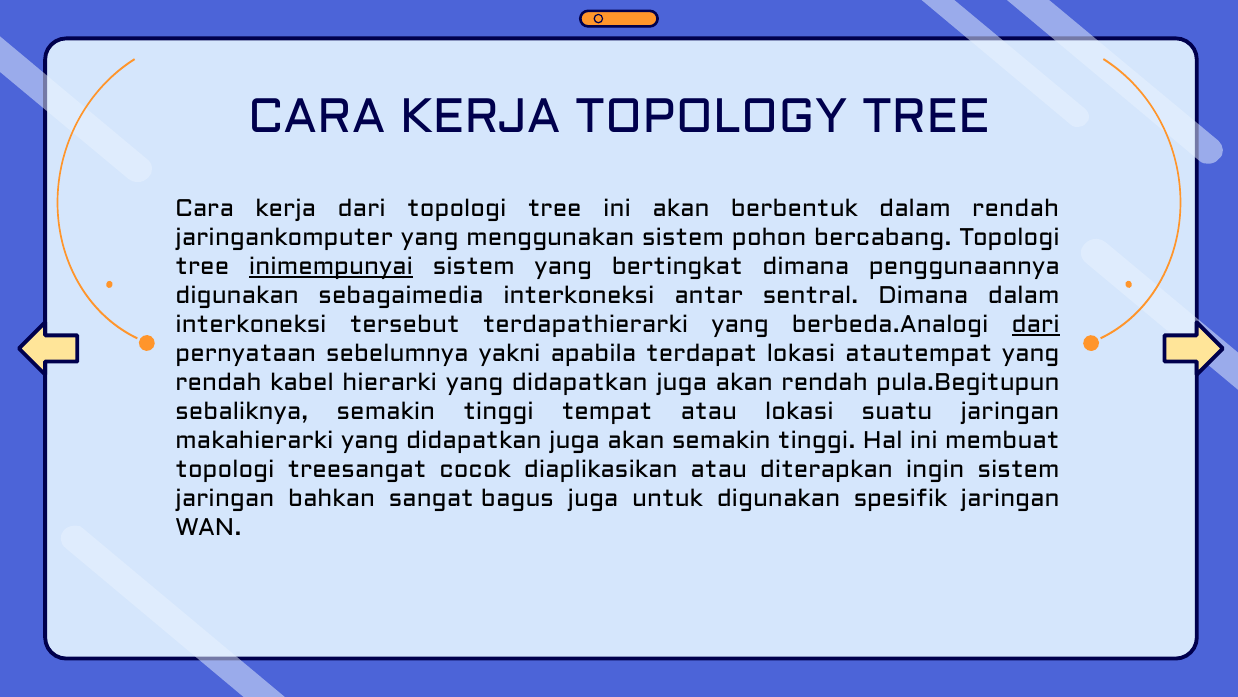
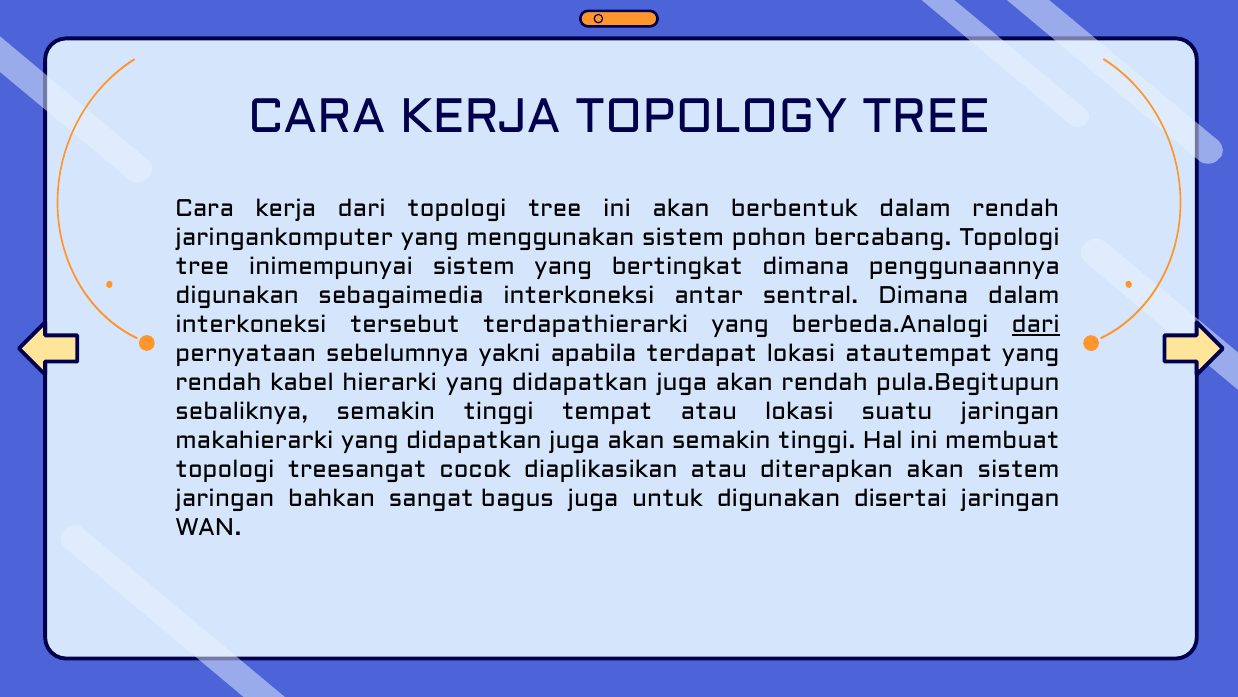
inimempunyai underline: present -> none (331, 267)
diterapkan ingin: ingin -> akan (935, 469)
spesifik: spesifik -> disertai (901, 498)
